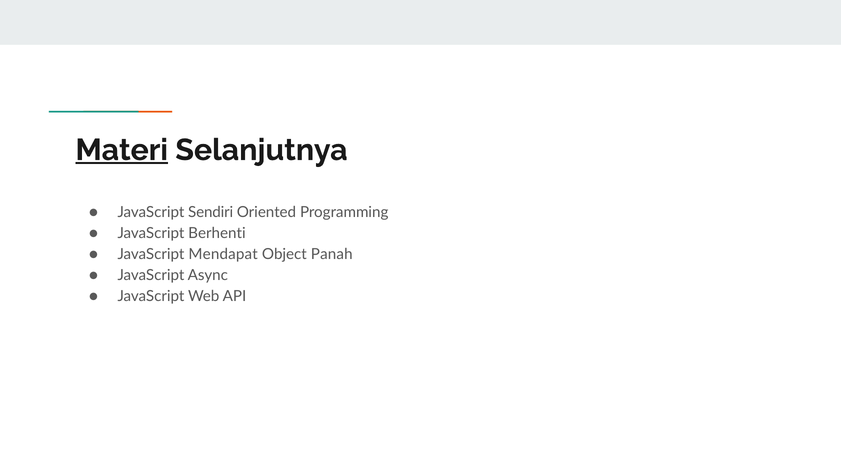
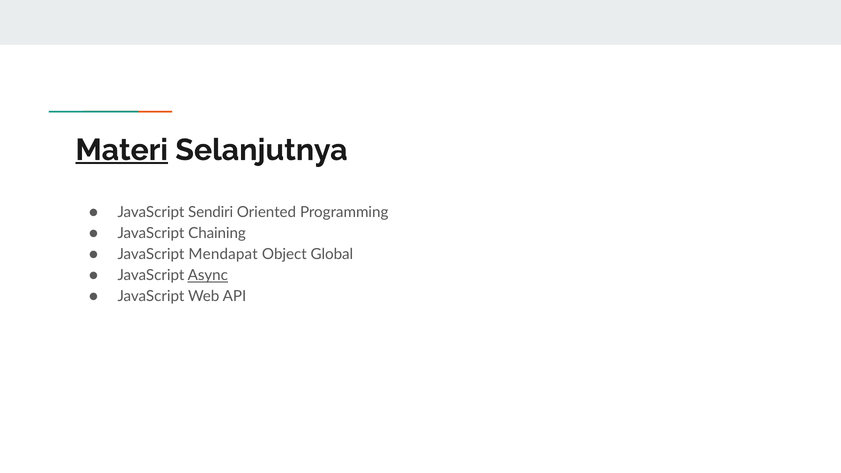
Berhenti: Berhenti -> Chaining (217, 233)
Panah: Panah -> Global (332, 254)
Async underline: none -> present (208, 275)
